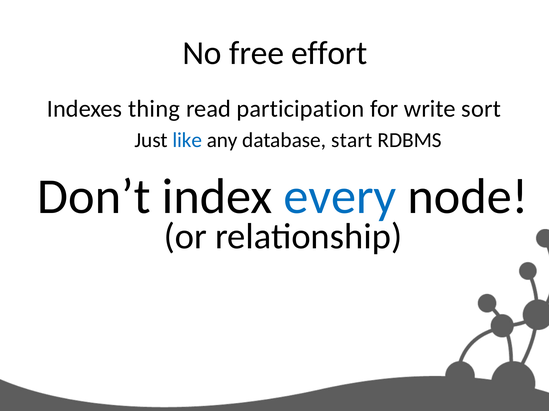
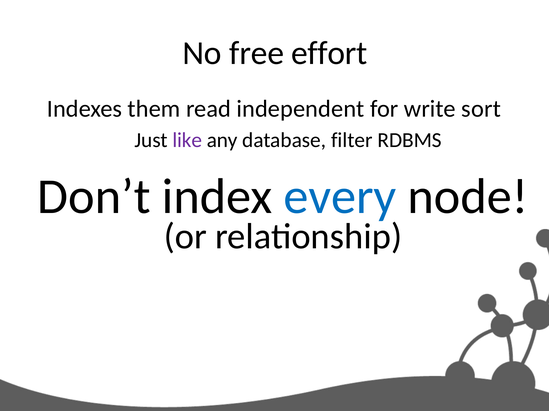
thing: thing -> them (154, 109)
participation: participation -> independent (300, 109)
like colour: blue -> purple (187, 140)
start: start -> filter (352, 140)
